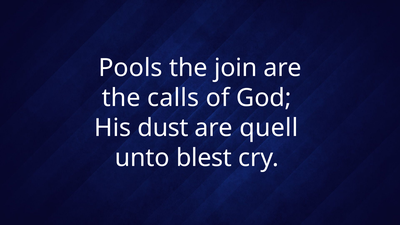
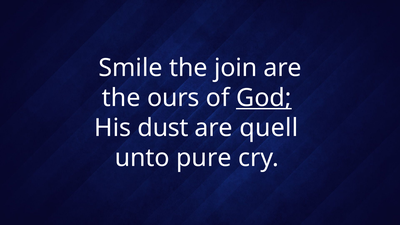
Pools: Pools -> Smile (131, 68)
calls: calls -> ours (173, 98)
God underline: none -> present (264, 98)
blest: blest -> pure (204, 158)
